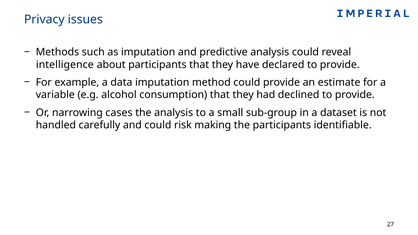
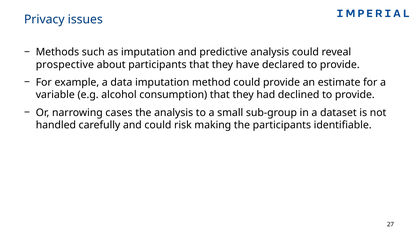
intelligence: intelligence -> prospective (65, 65)
